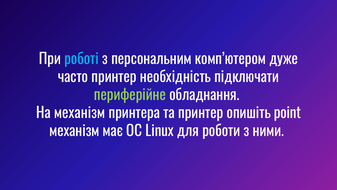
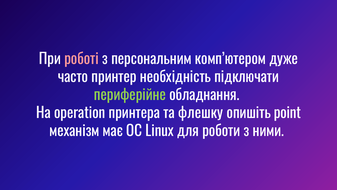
роботі colour: light blue -> pink (82, 59)
На механізм: механізм -> operation (80, 113)
та принтер: принтер -> флешку (201, 113)
